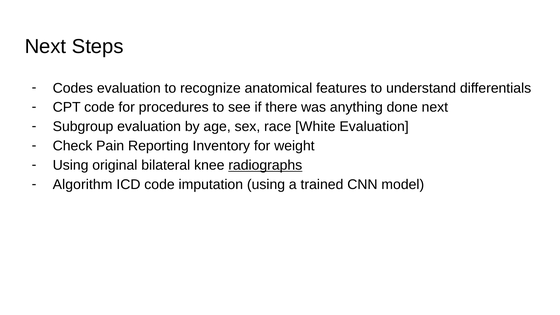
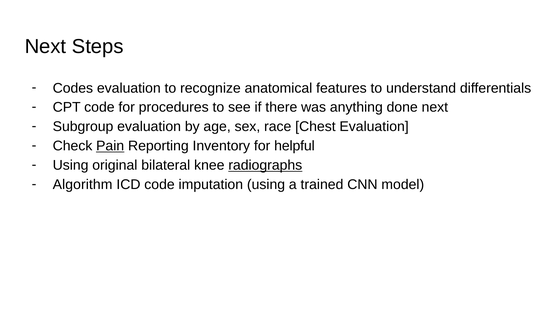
White: White -> Chest (315, 127)
Pain underline: none -> present (110, 146)
weight: weight -> helpful (294, 146)
